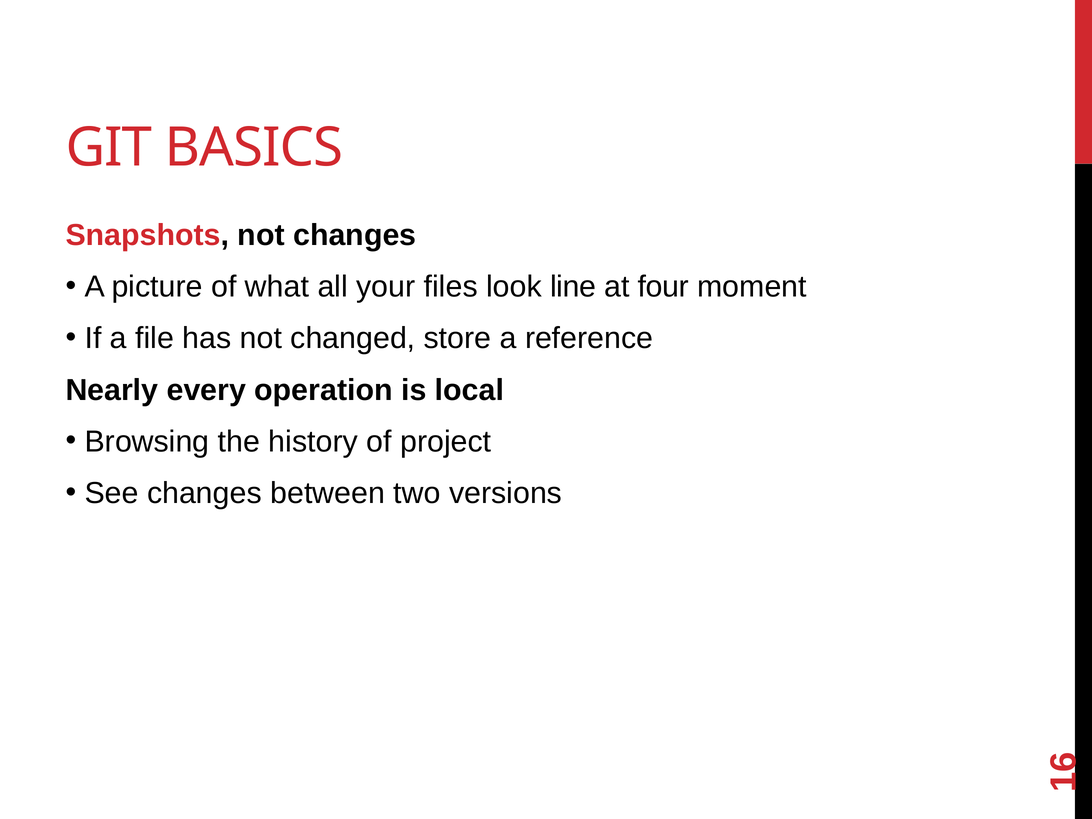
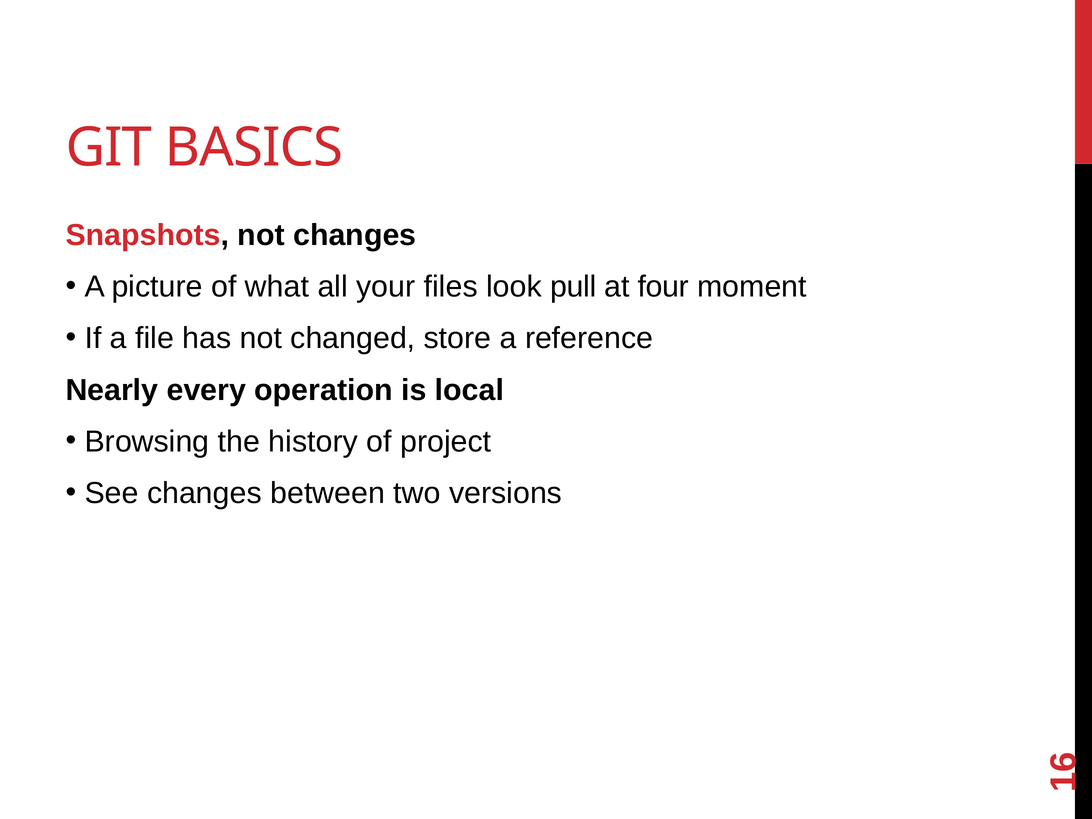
line: line -> pull (573, 287)
